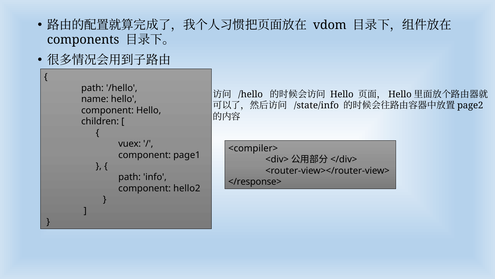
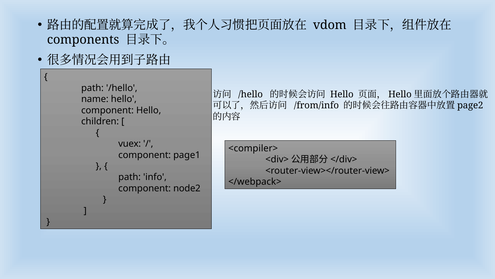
/state/info: /state/info -> /from/info (316, 105)
</response>: </response> -> </webpack> (255, 182)
hello2: hello2 -> node2 (187, 188)
